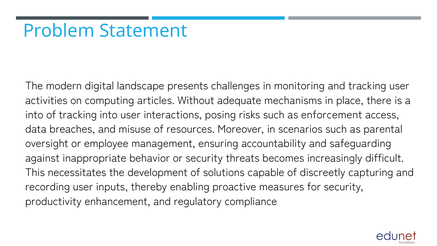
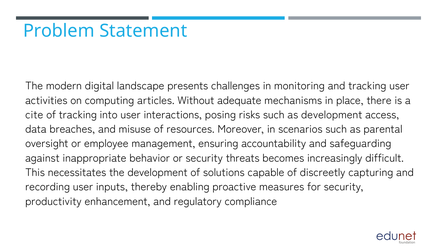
into: into -> cite (34, 115)
as enforcement: enforcement -> development (332, 115)
